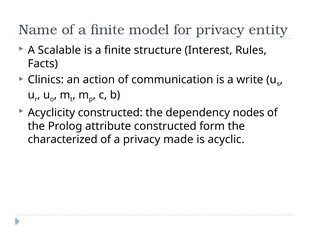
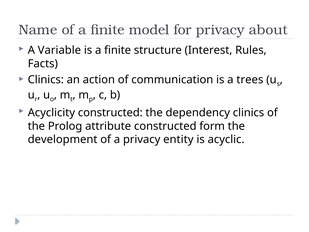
entity: entity -> about (268, 30)
Scalable: Scalable -> Variable (59, 50)
write: write -> trees (250, 80)
dependency nodes: nodes -> clinics (249, 113)
characterized: characterized -> development (63, 139)
made: made -> entity (178, 139)
